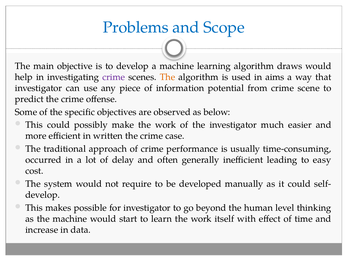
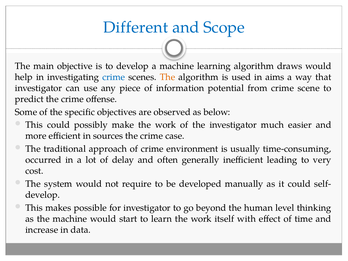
Problems: Problems -> Different (136, 27)
crime colour: purple -> blue (114, 77)
written: written -> sources (108, 136)
performance: performance -> environment (192, 149)
easy: easy -> very (322, 160)
